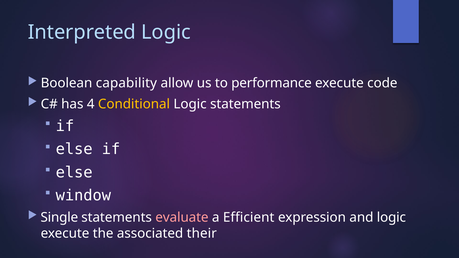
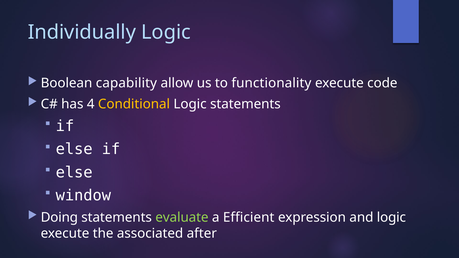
Interpreted: Interpreted -> Individually (82, 32)
performance: performance -> functionality (271, 83)
Single: Single -> Doing (59, 217)
evaluate colour: pink -> light green (182, 217)
their: their -> after (202, 234)
